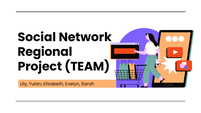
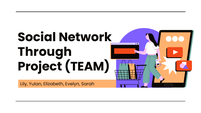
Regional: Regional -> Through (45, 52)
